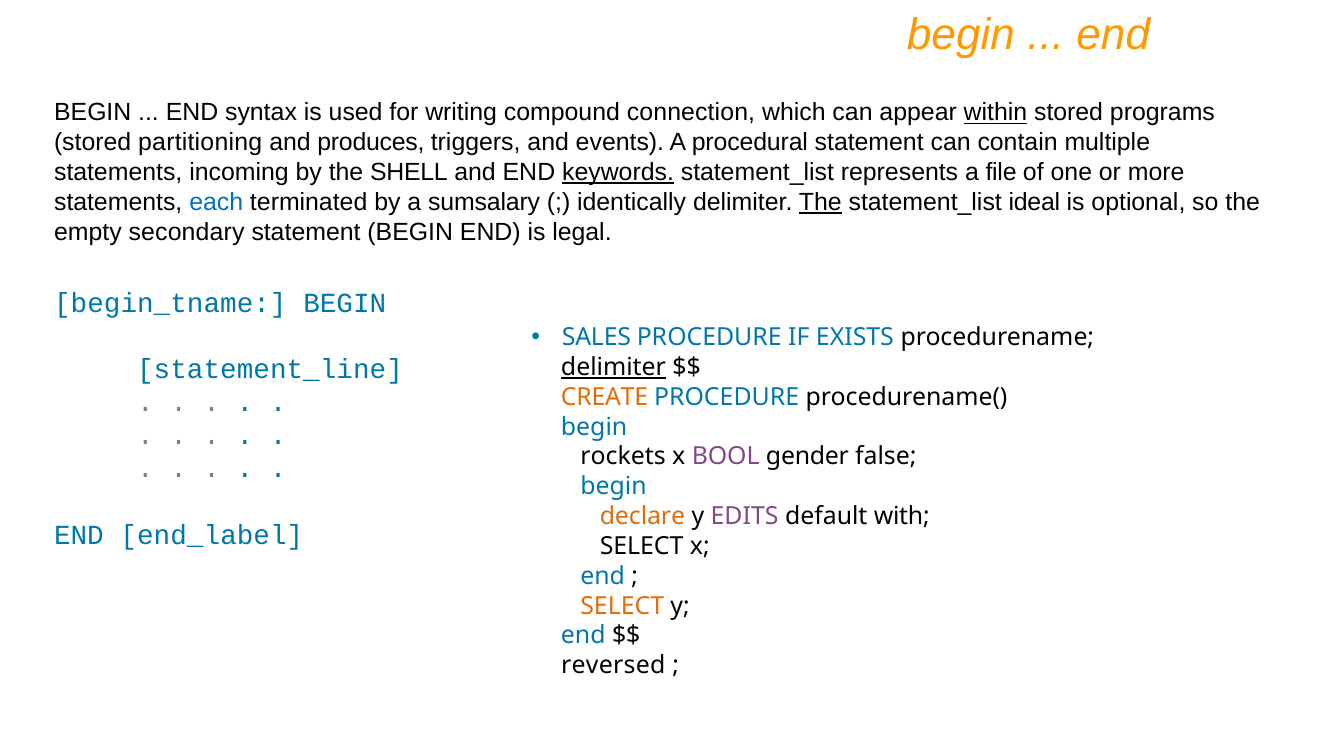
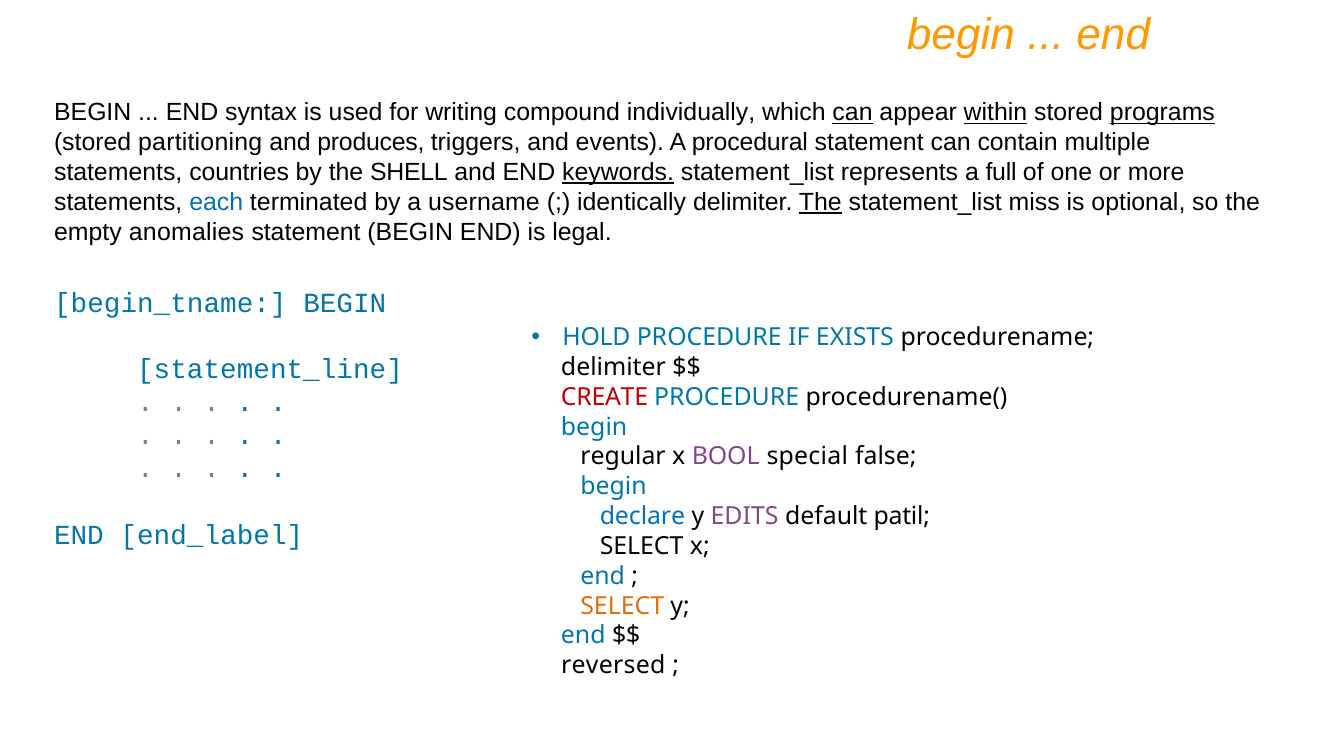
connection: connection -> individually (691, 113)
can underline: none -> present (853, 113)
programs underline: none -> present (1162, 113)
incoming: incoming -> countries (239, 172)
file: file -> full (1001, 172)
sumsalary: sumsalary -> username (484, 202)
ideal: ideal -> miss (1034, 202)
secondary: secondary -> anomalies (187, 232)
SALES: SALES -> HOLD (596, 337)
delimiter underline: present -> none (613, 367)
CREATE colour: orange -> red (604, 397)
rockets: rockets -> regular (623, 457)
gender: gender -> special (807, 457)
declare colour: orange -> blue (642, 516)
with: with -> patil (902, 516)
